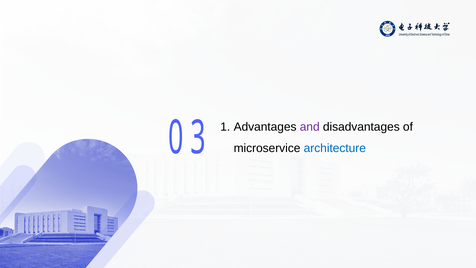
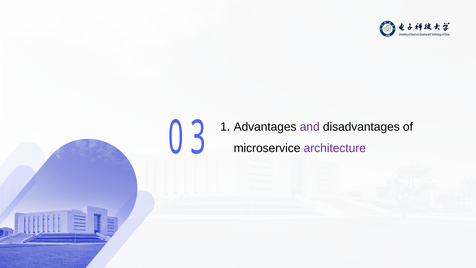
architecture colour: blue -> purple (335, 148)
